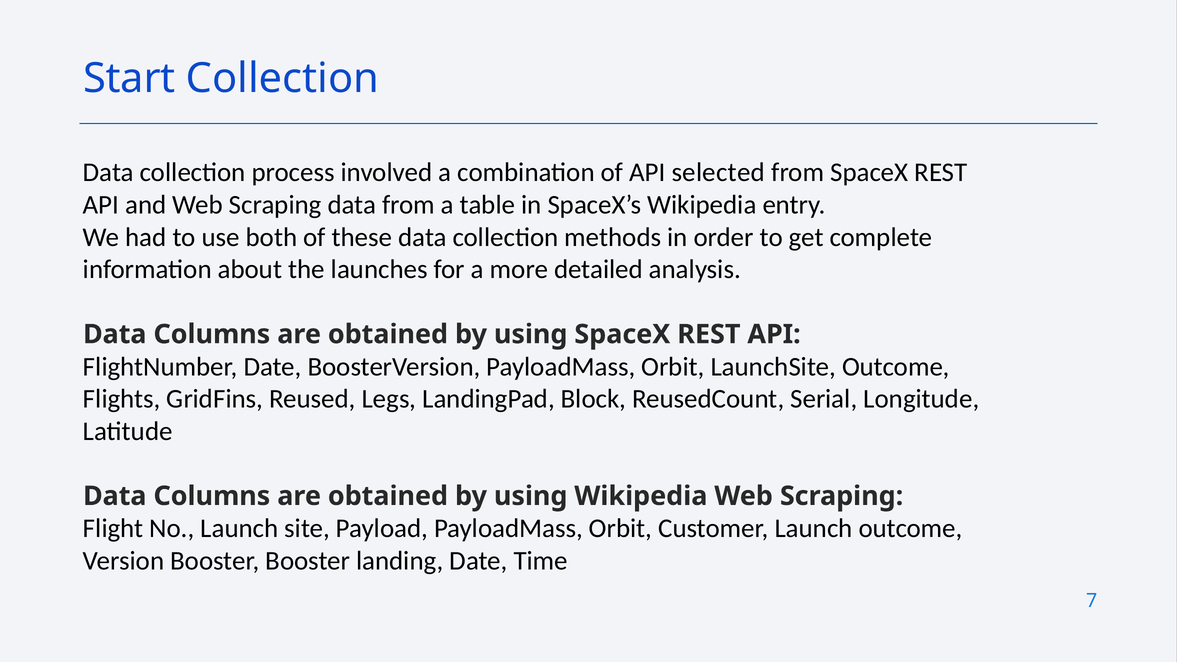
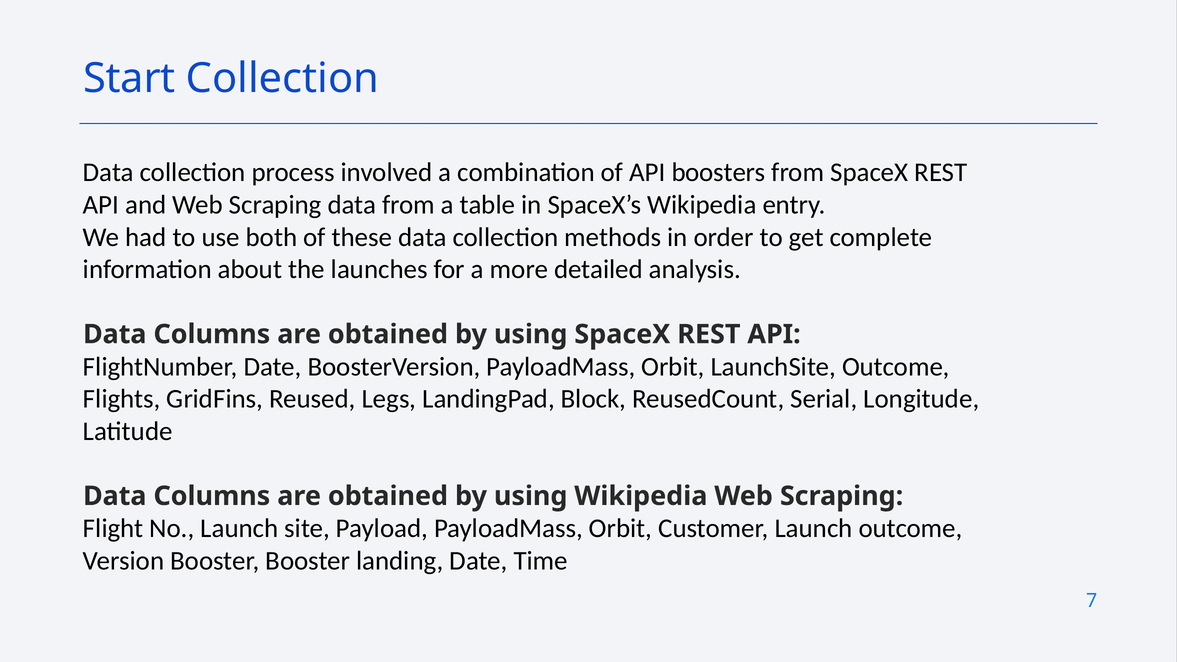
selected: selected -> boosters (718, 173)
